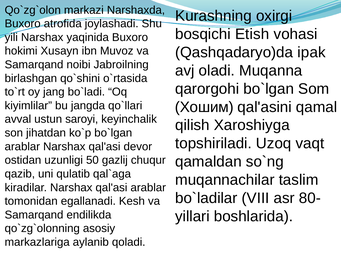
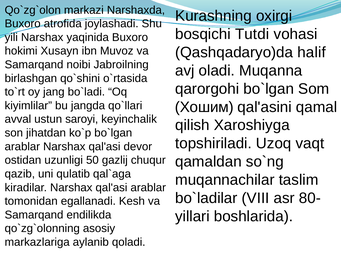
Etish: Etish -> Tutdi (252, 34)
ipak: ipak -> halif (312, 52)
